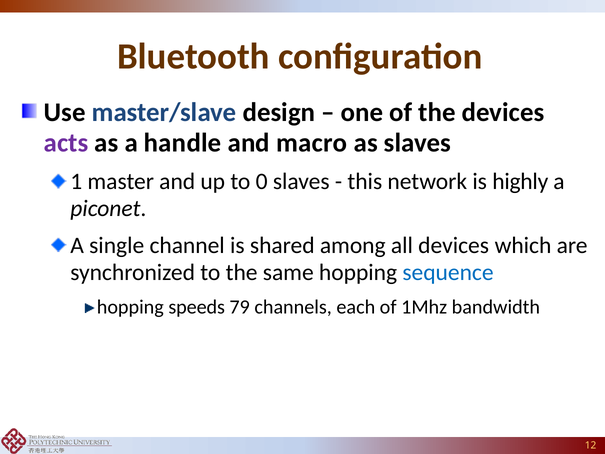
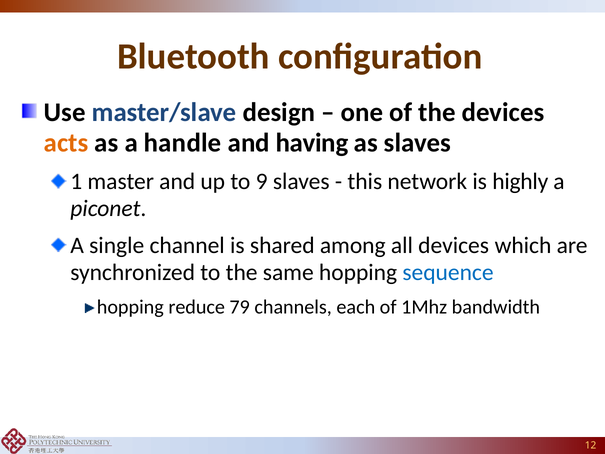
acts colour: purple -> orange (66, 143)
macro: macro -> having (312, 143)
0: 0 -> 9 (262, 182)
speeds: speeds -> reduce (197, 307)
